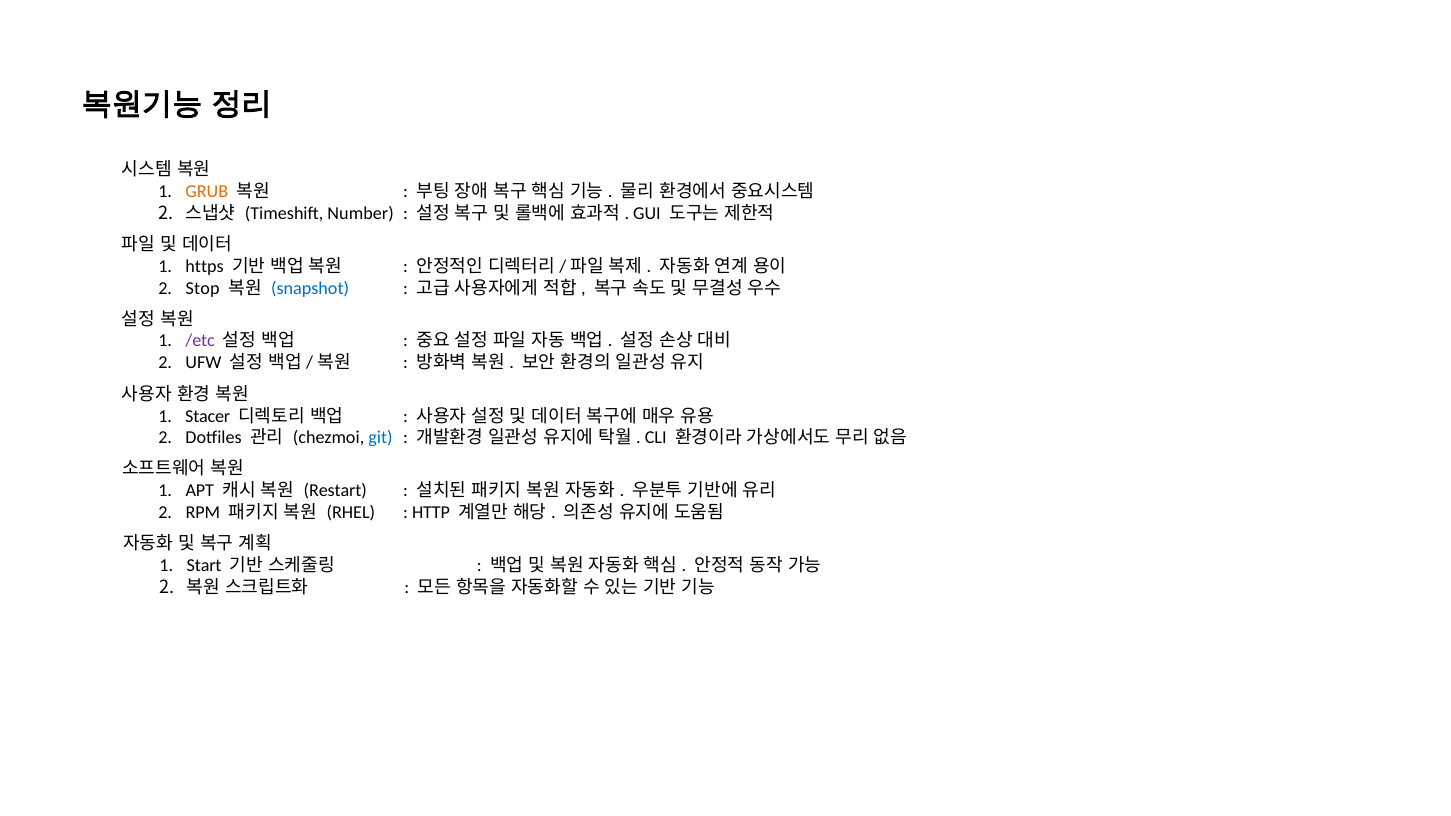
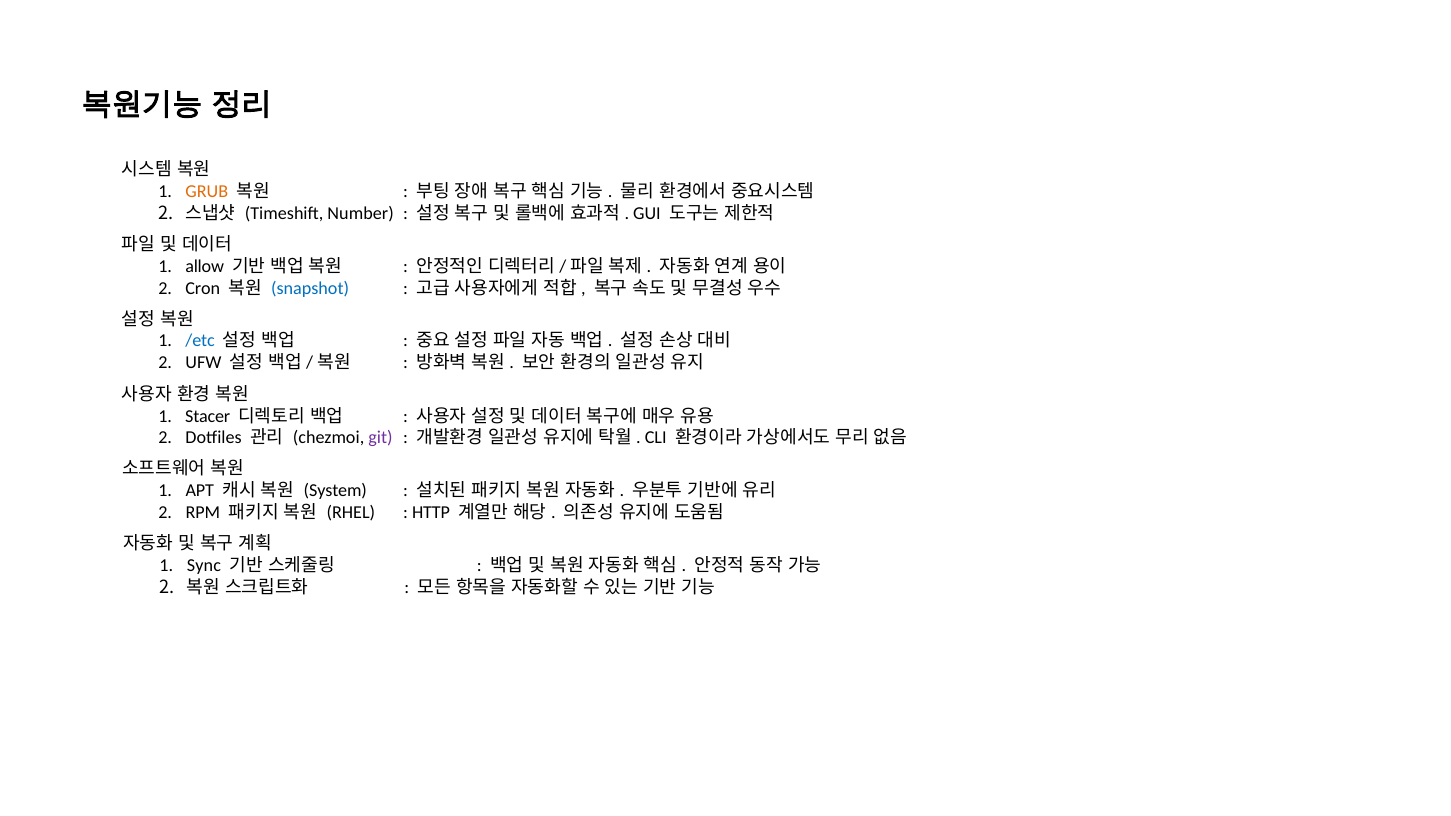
https: https -> allow (205, 266)
Stop: Stop -> Cron (203, 288)
/etc colour: purple -> blue (200, 341)
git colour: blue -> purple (381, 438)
Restart: Restart -> System (335, 491)
Start: Start -> Sync (204, 566)
